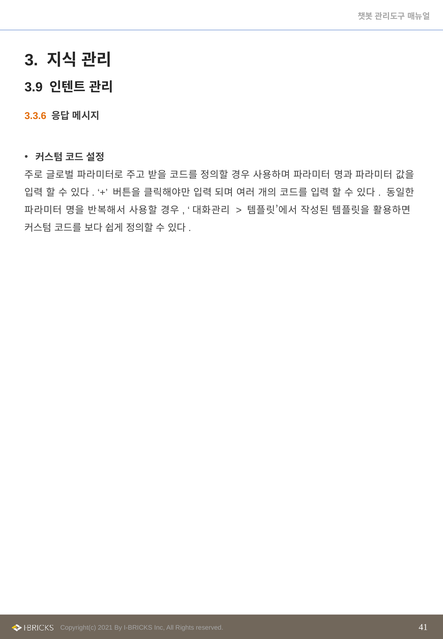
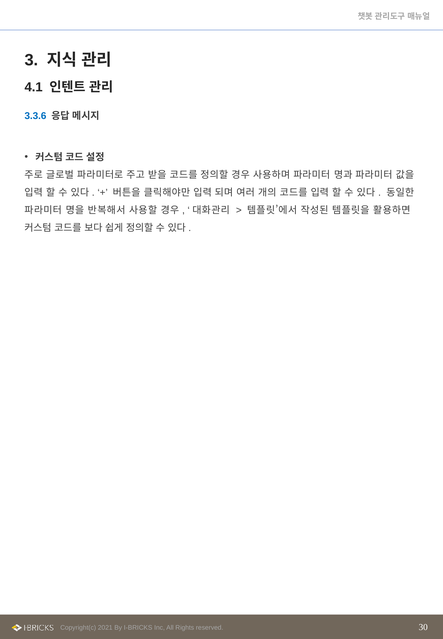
3.9: 3.9 -> 4.1 (34, 87)
3.3.6 colour: orange -> blue (35, 116)
41: 41 -> 30 (423, 628)
